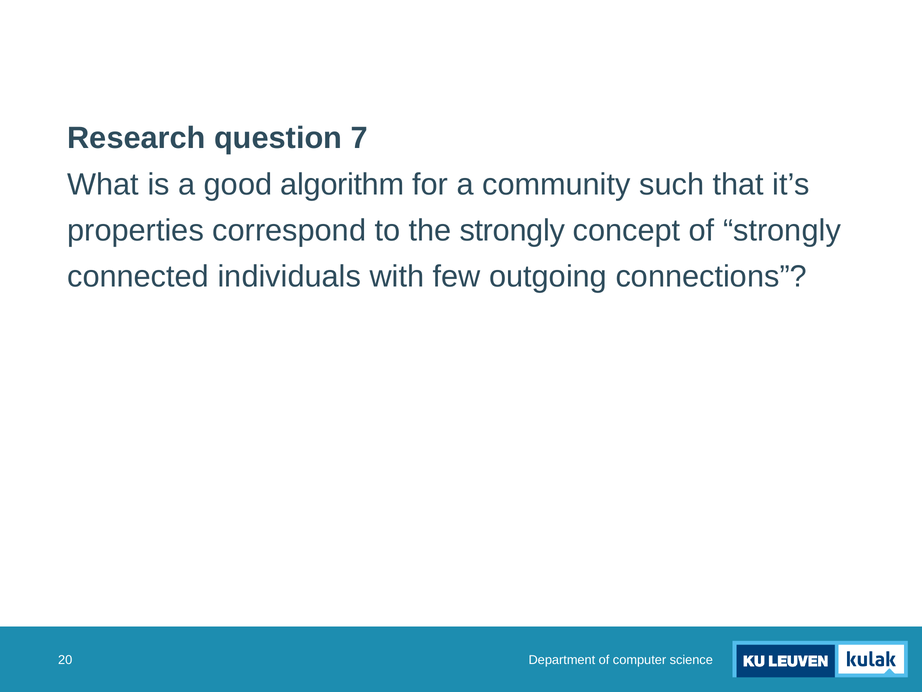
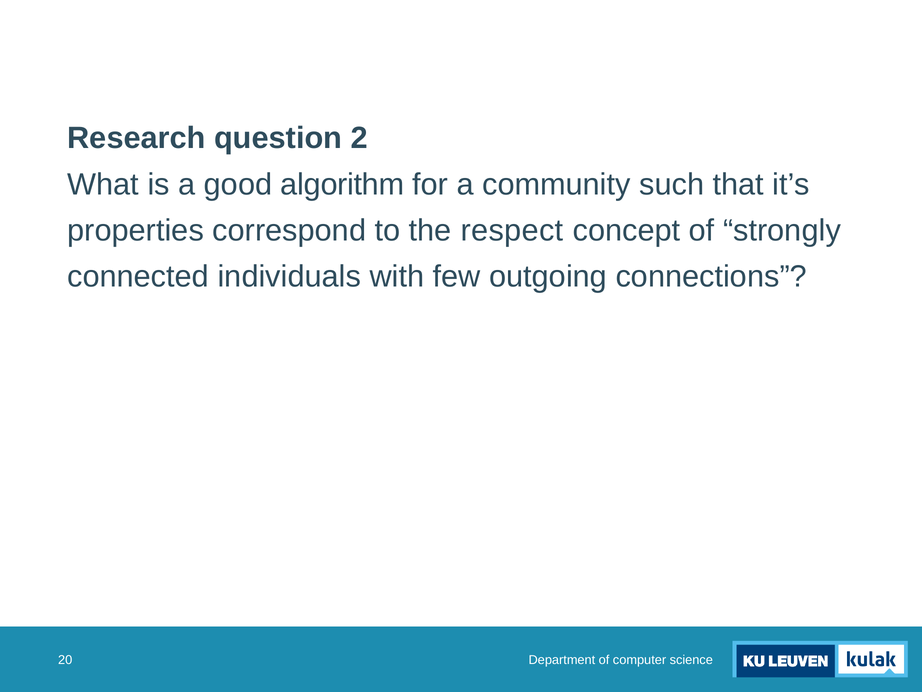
7: 7 -> 2 (359, 138)
the strongly: strongly -> respect (512, 230)
